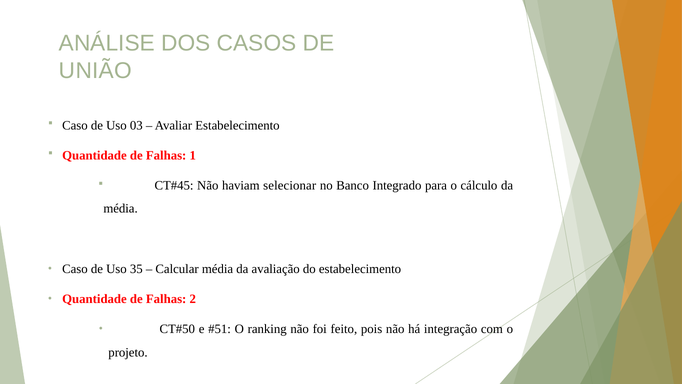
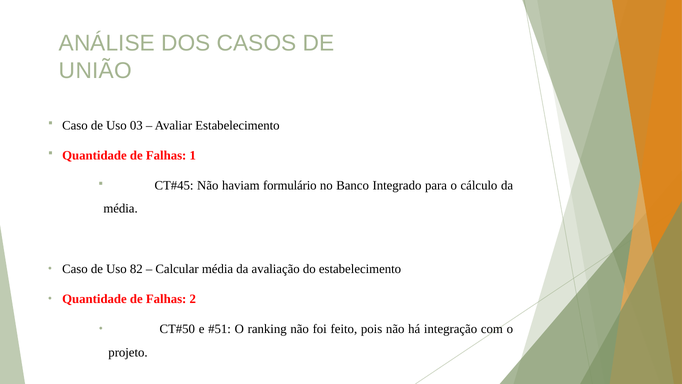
selecionar: selecionar -> formulário (290, 185)
35: 35 -> 82 (136, 269)
